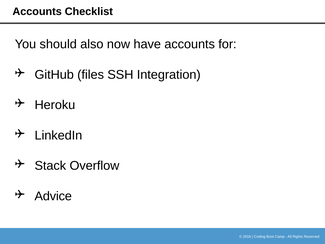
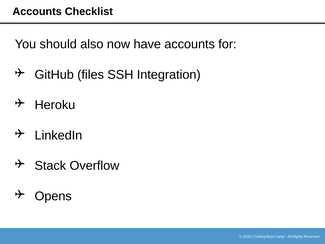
Advice: Advice -> Opens (53, 196)
